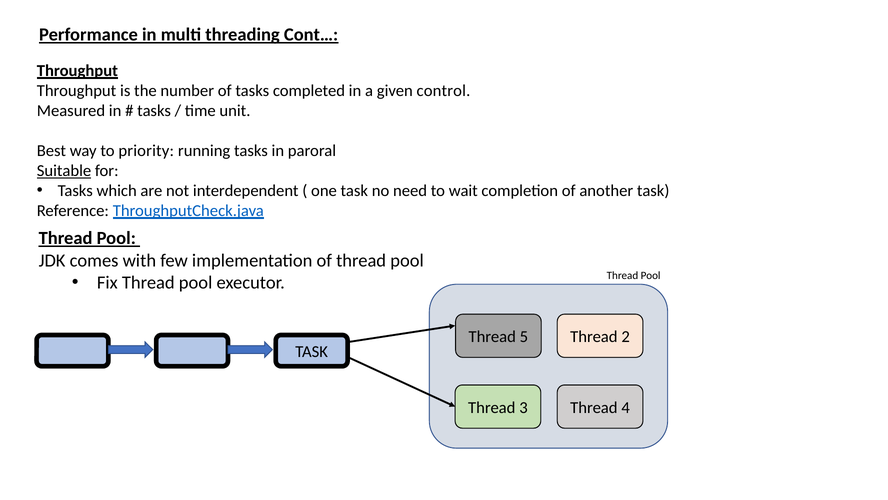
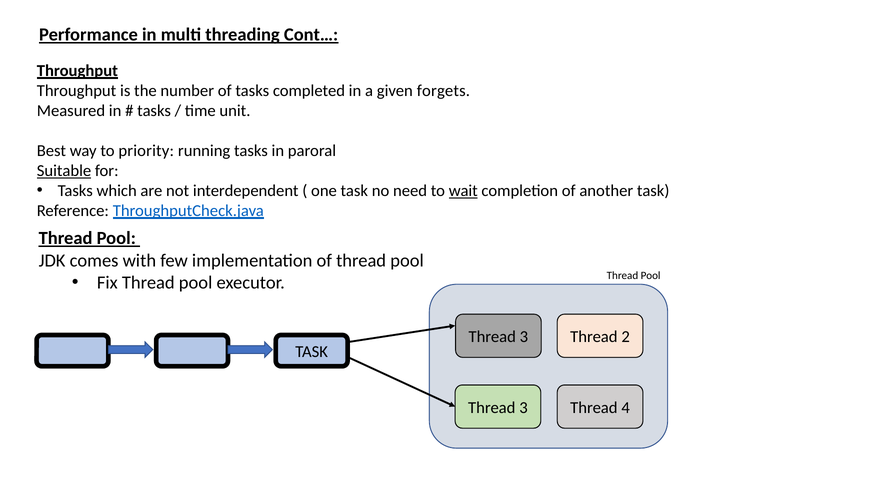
control: control -> forgets (443, 91)
wait underline: none -> present (463, 191)
5: 5 -> 3 (524, 337)
